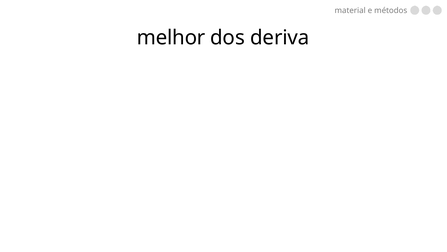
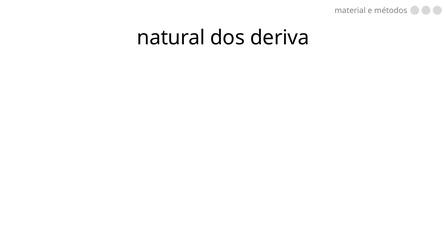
melhor: melhor -> natural (171, 38)
